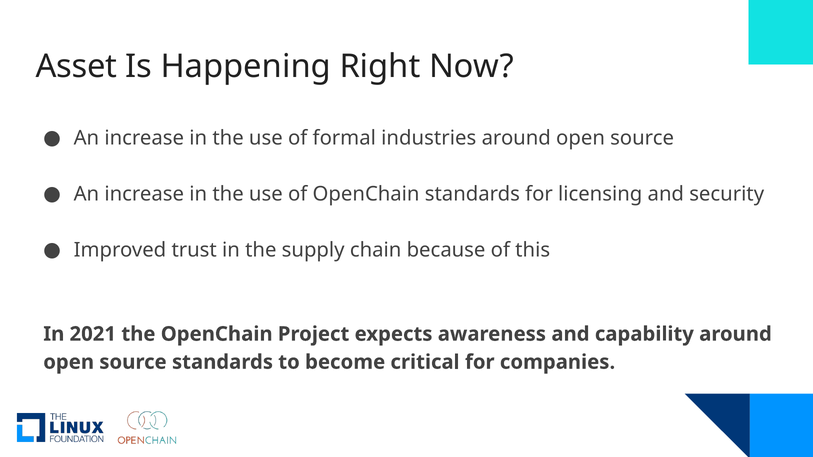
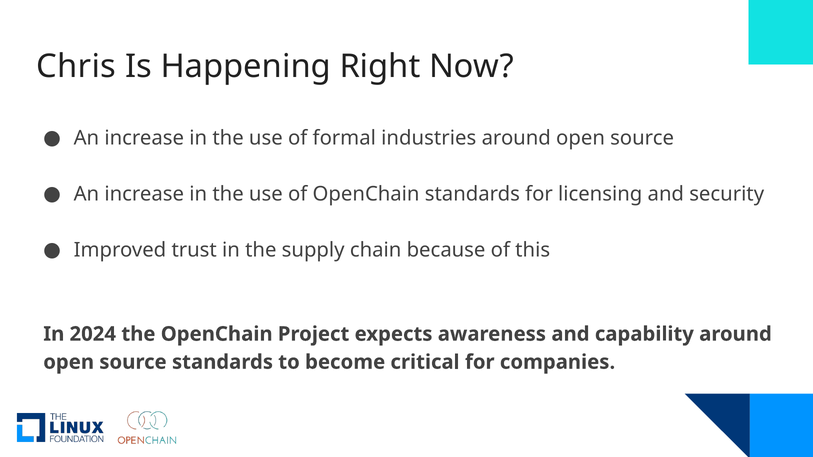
Asset: Asset -> Chris (76, 67)
2021: 2021 -> 2024 (93, 334)
